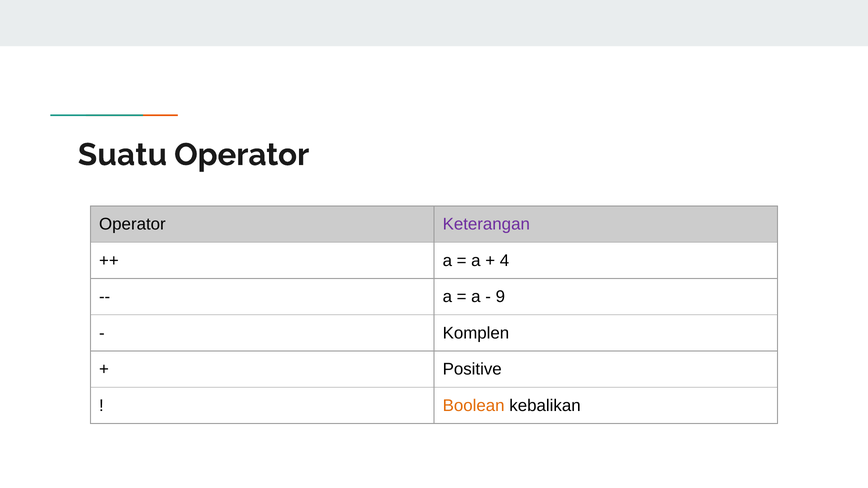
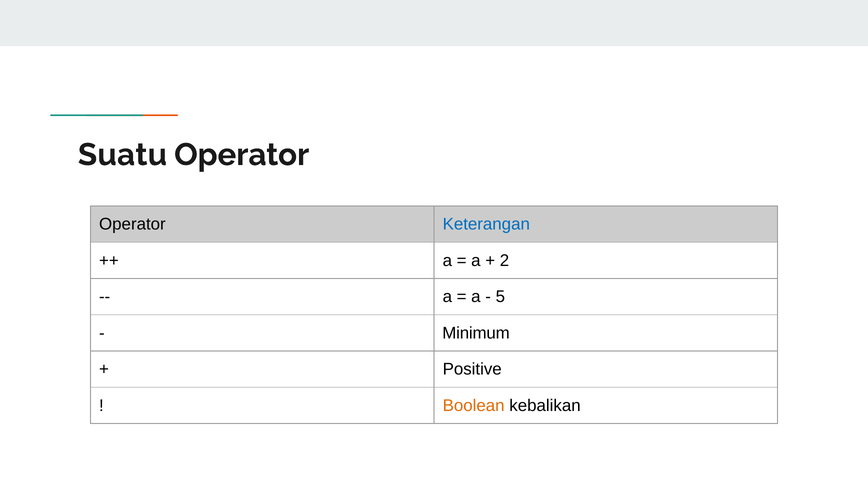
Keterangan colour: purple -> blue (486, 224)
4: 4 -> 2 (505, 261)
9: 9 -> 5 (500, 297)
Komplen: Komplen -> Minimum (476, 333)
